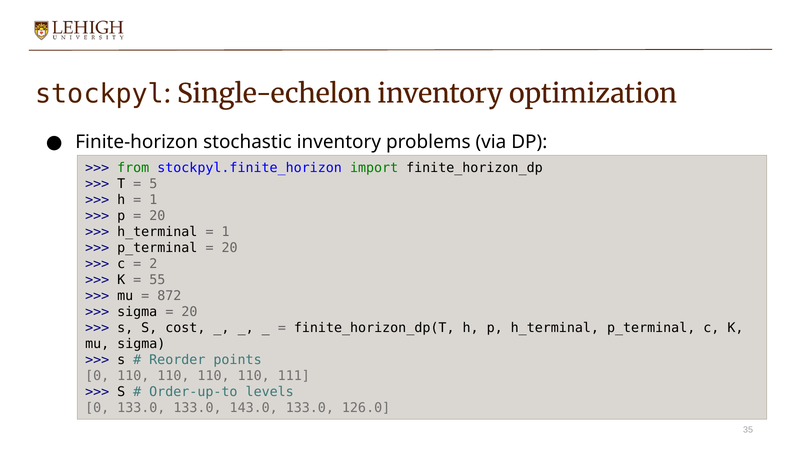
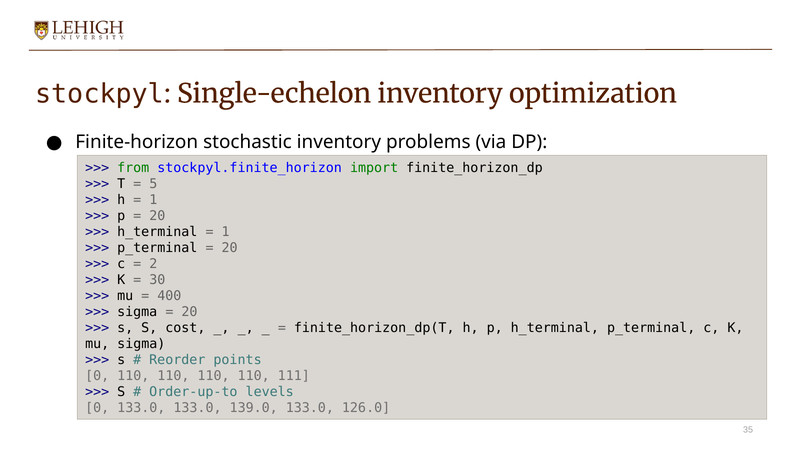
55: 55 -> 30 (157, 280)
872: 872 -> 400 (169, 296)
143.0: 143.0 -> 139.0 (254, 409)
